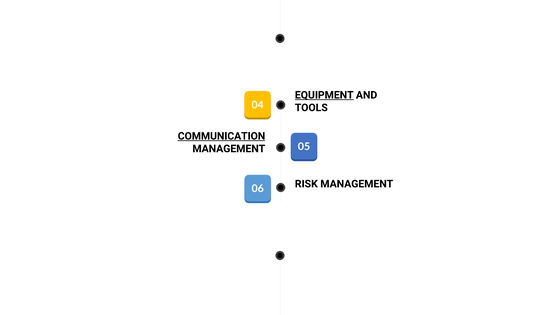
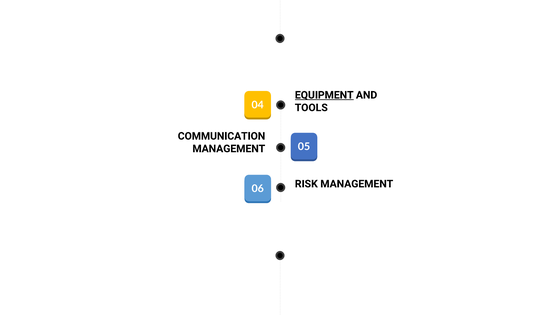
COMMUNICATION underline: present -> none (221, 136)
